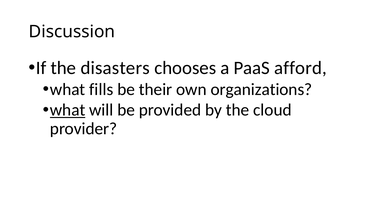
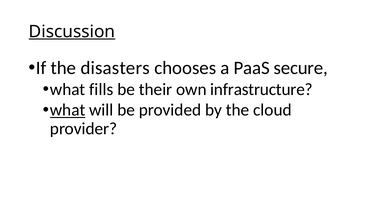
Discussion underline: none -> present (72, 32)
afford: afford -> secure (301, 68)
organizations: organizations -> infrastructure (261, 89)
